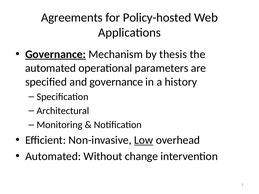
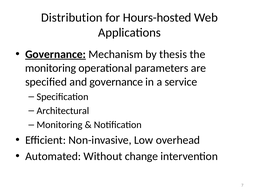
Agreements: Agreements -> Distribution (72, 18)
Policy-hosted: Policy-hosted -> Hours-hosted (157, 18)
automated: automated -> monitoring (51, 68)
history: history -> service (181, 82)
Low underline: present -> none (144, 140)
